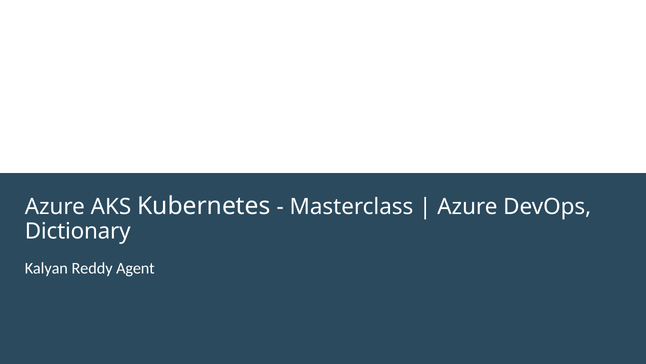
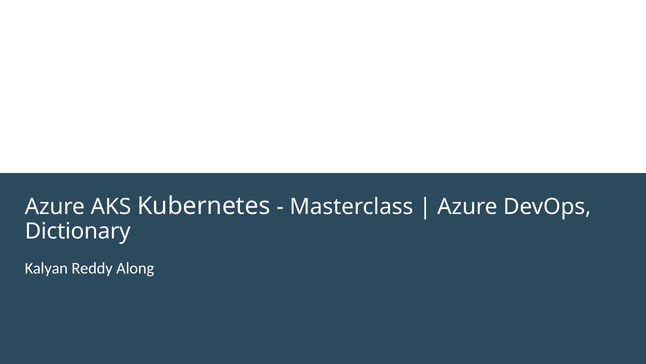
Agent: Agent -> Along (135, 268)
